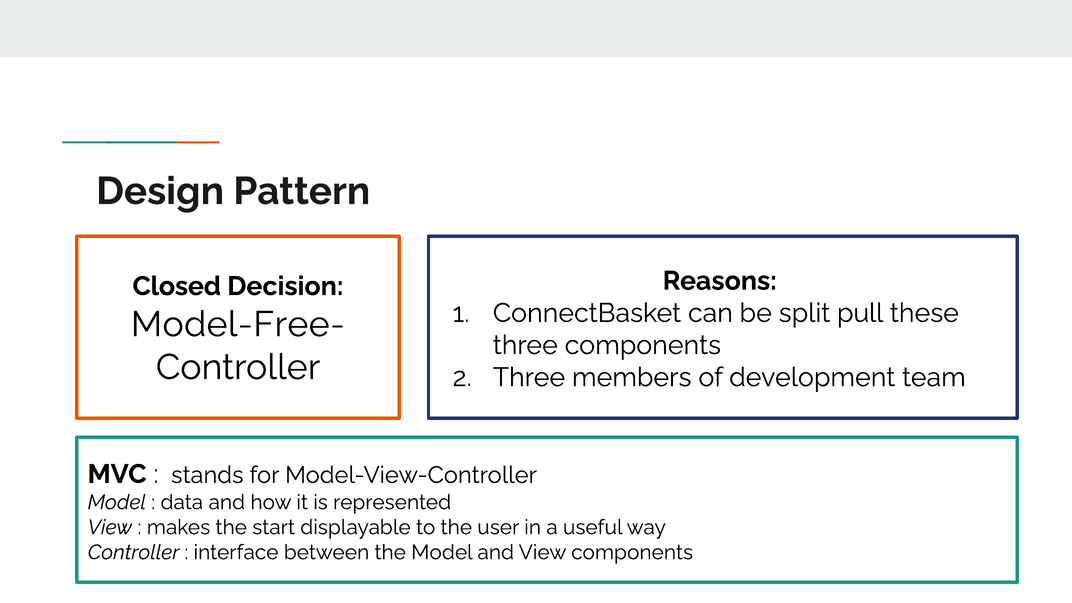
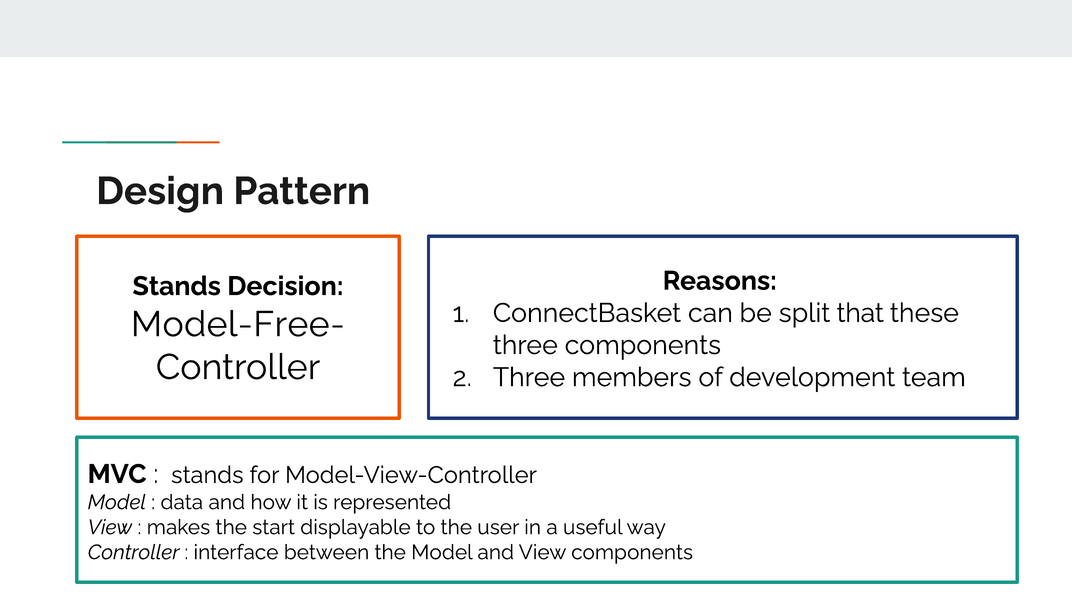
Closed: Closed -> Stands (177, 286)
pull: pull -> that (860, 313)
